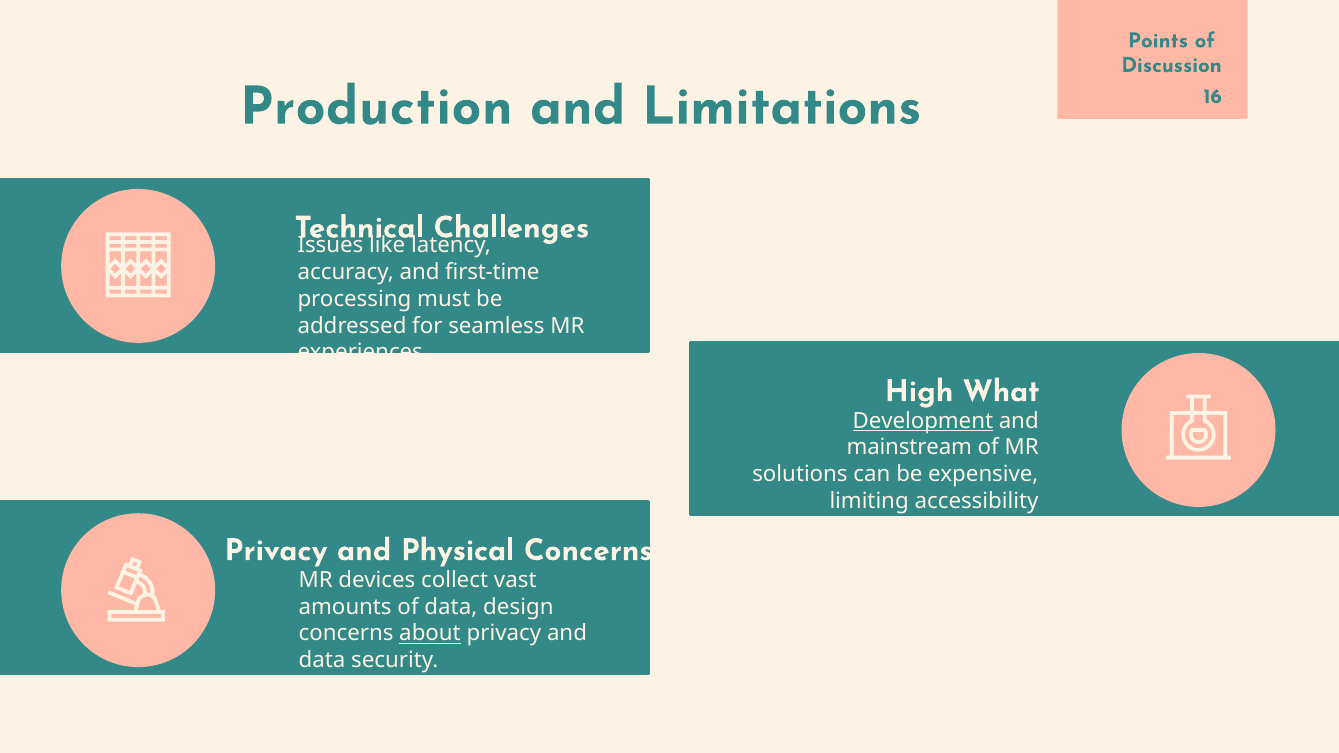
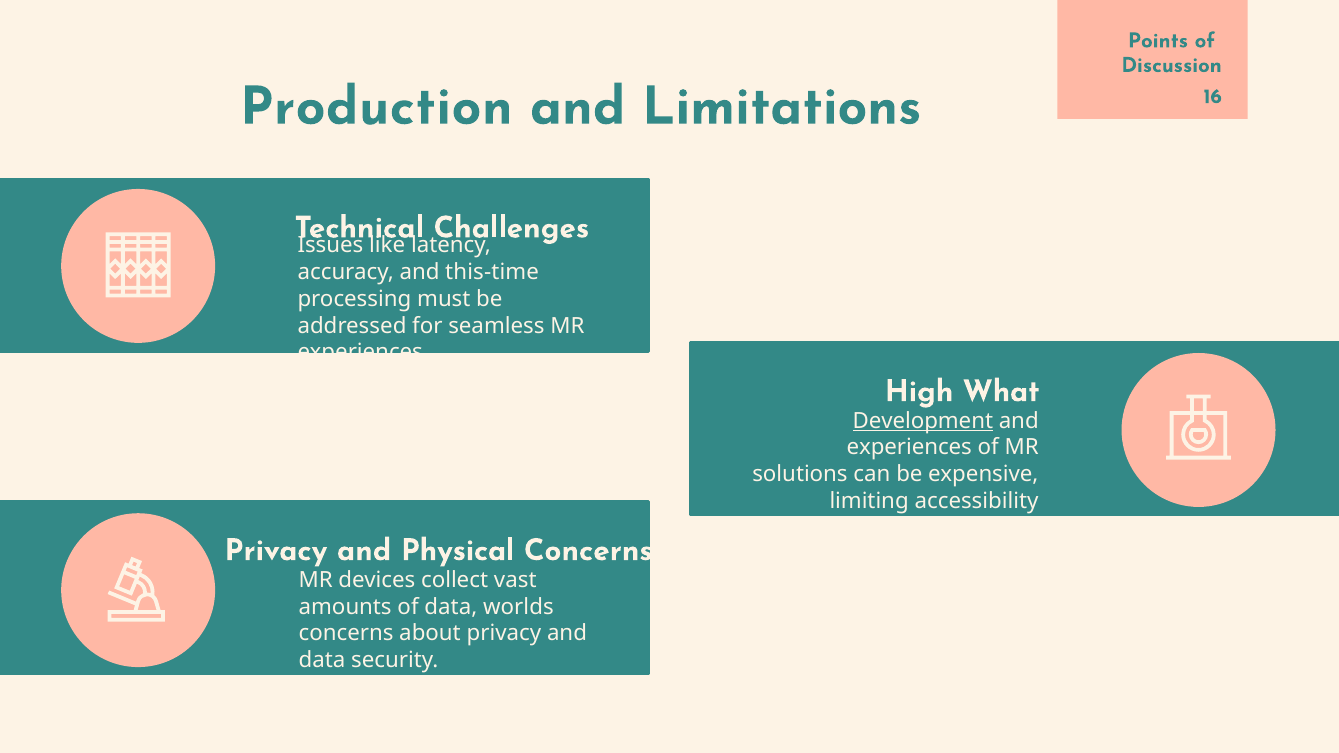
first-time: first-time -> this-time (492, 272)
mainstream: mainstream -> experiences (909, 448)
design: design -> worlds (518, 607)
about underline: present -> none (430, 634)
